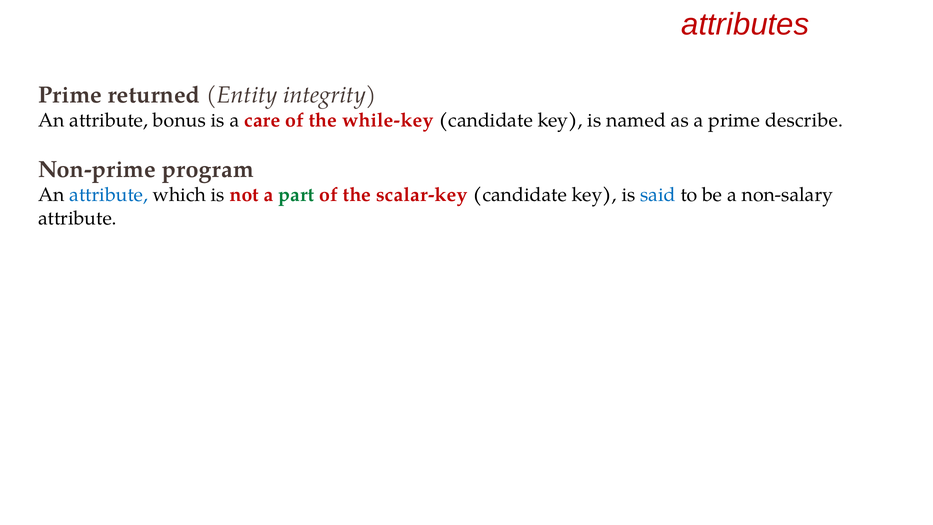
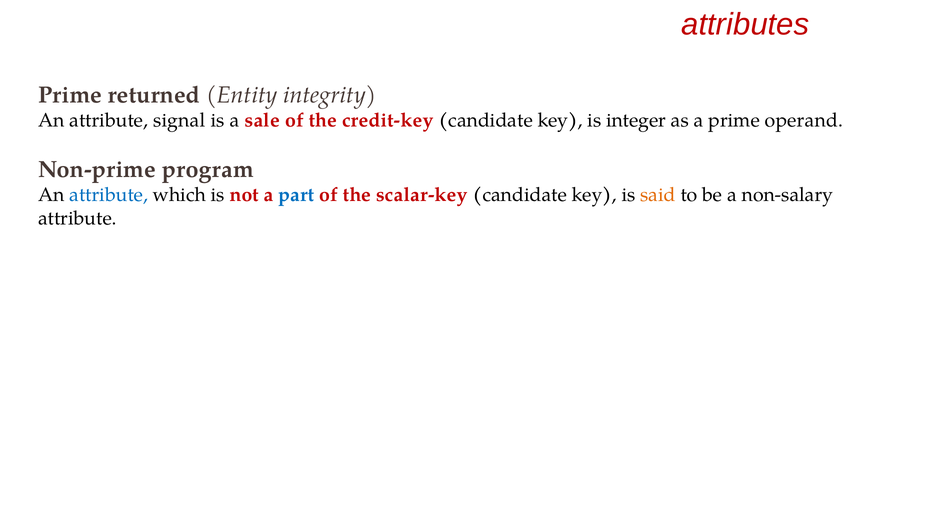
bonus: bonus -> signal (179, 120)
care: care -> sale (262, 120)
while-key: while-key -> credit-key (388, 120)
named: named -> integer (636, 120)
describe: describe -> operand (804, 120)
part colour: green -> blue (296, 195)
said colour: blue -> orange (658, 195)
